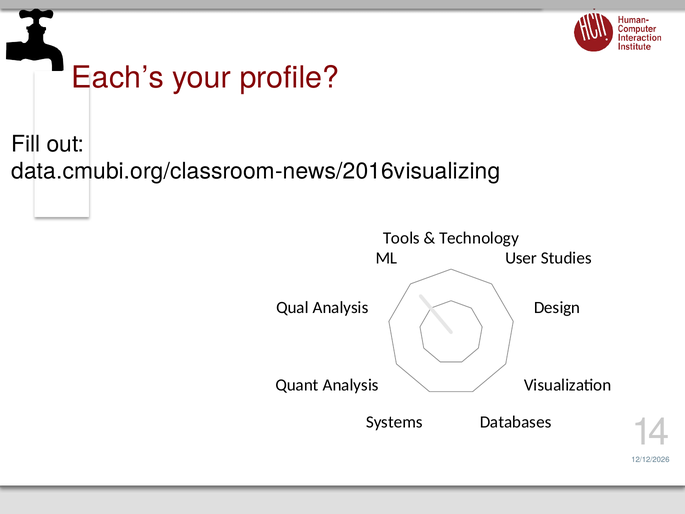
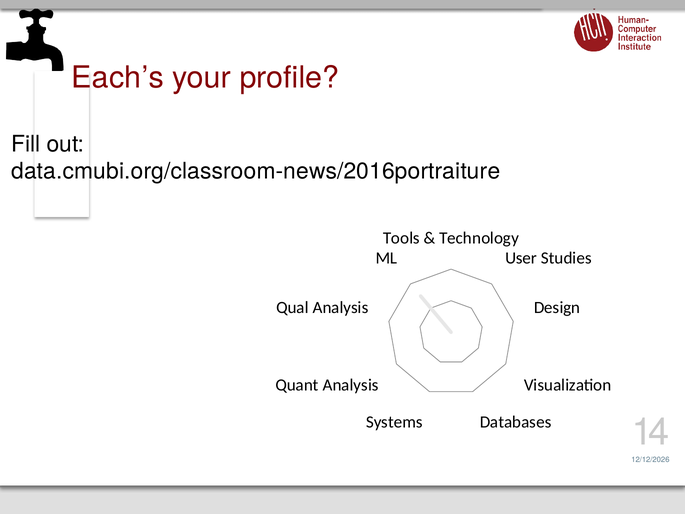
data.cmubi.org/classroom-news/2016visualizing: data.cmubi.org/classroom-news/2016visualizing -> data.cmubi.org/classroom-news/2016portraiture (256, 171)
